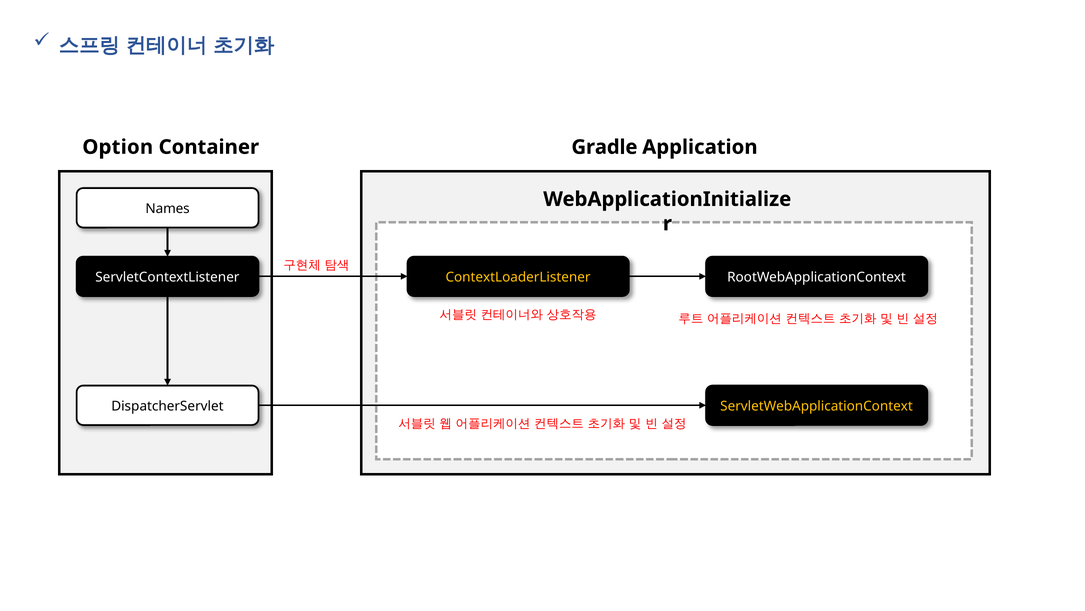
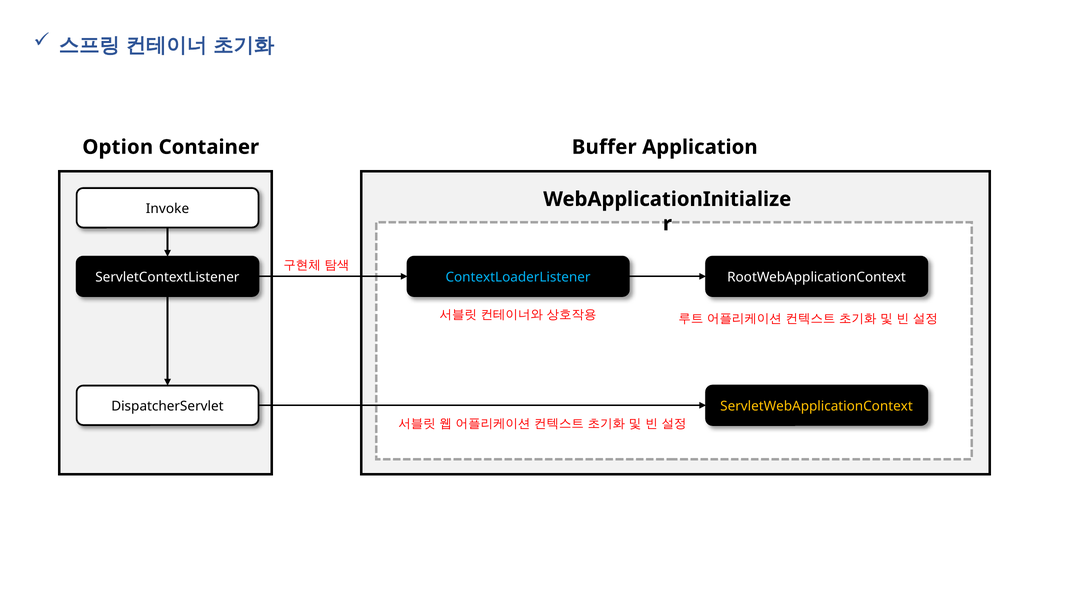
Gradle: Gradle -> Buffer (604, 147)
Names: Names -> Invoke (167, 208)
ContextLoaderListener colour: yellow -> light blue (518, 277)
